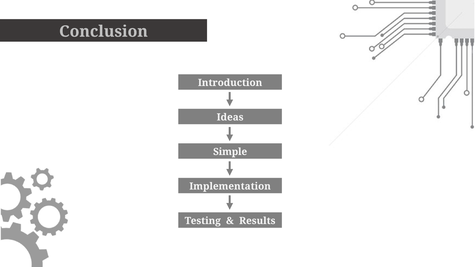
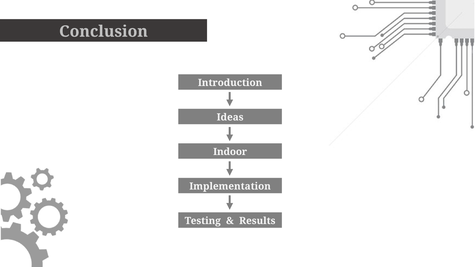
Simple: Simple -> Indoor (230, 152)
